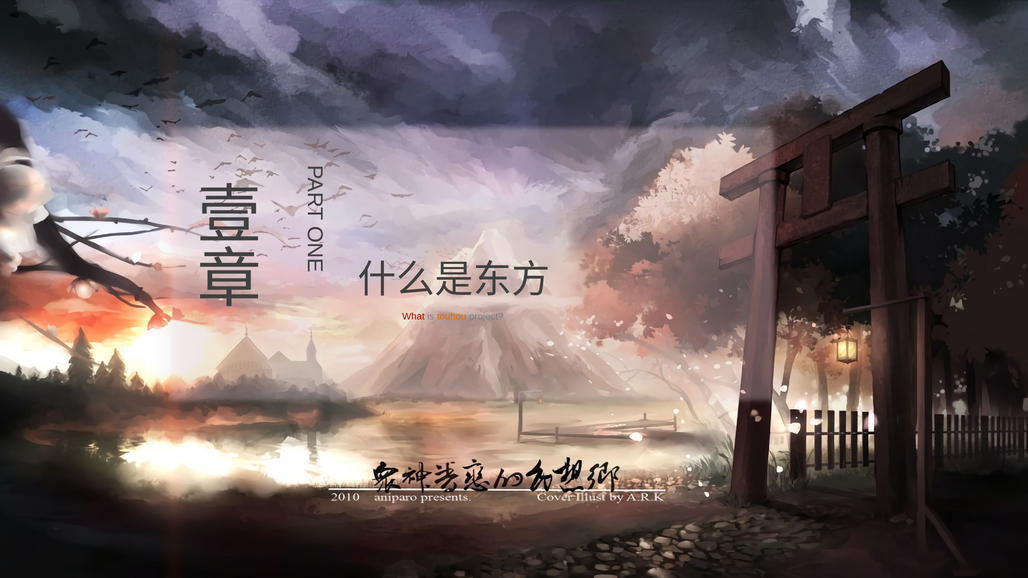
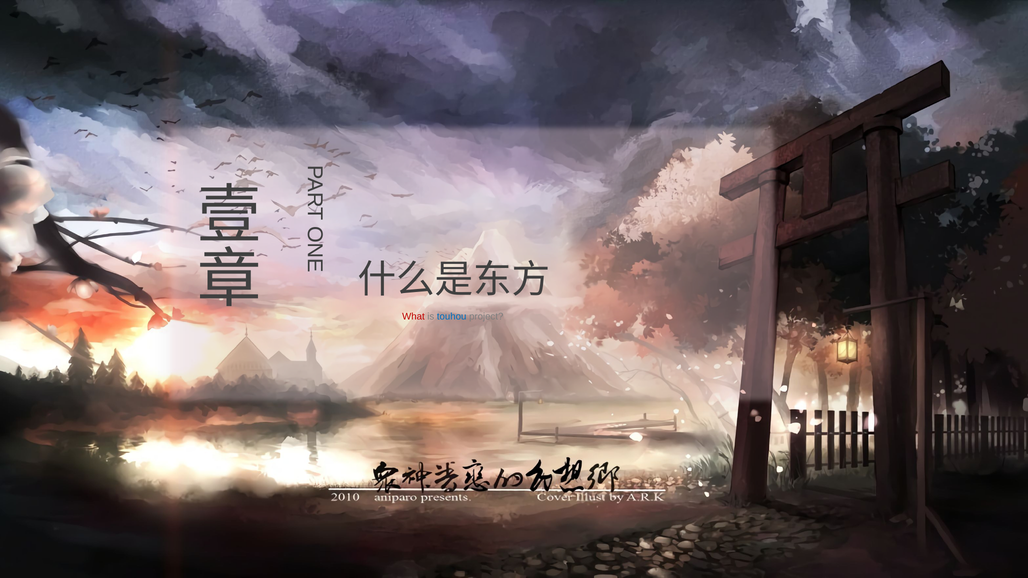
touhou colour: orange -> blue (452, 317)
